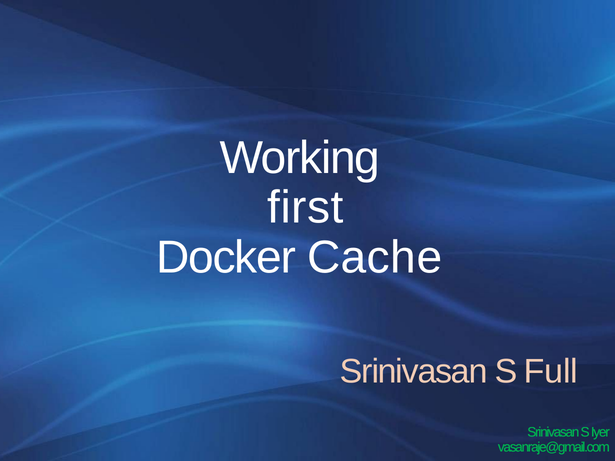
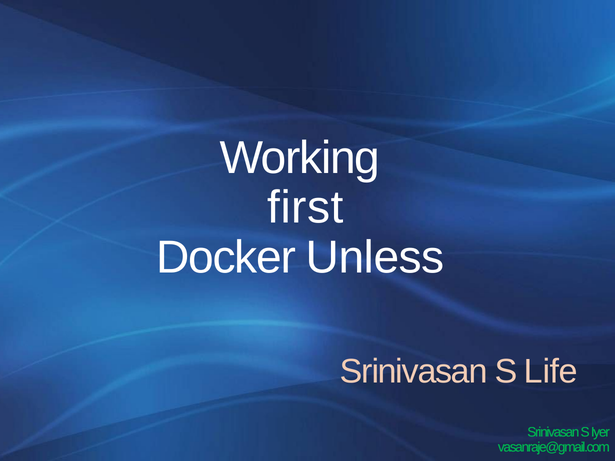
Cache: Cache -> Unless (375, 257)
Full: Full -> Life (551, 372)
